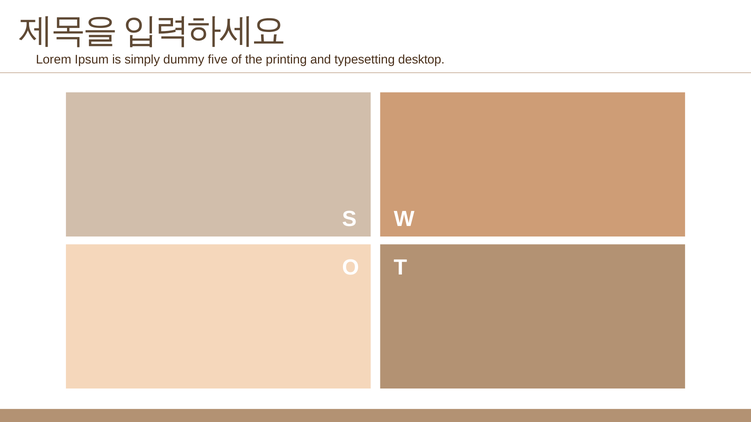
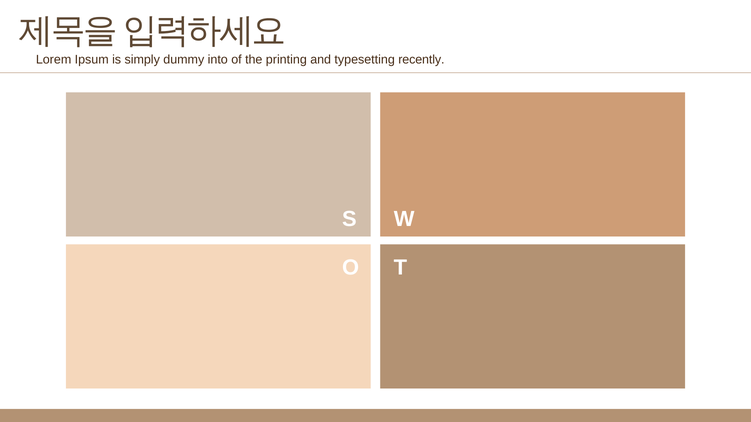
five: five -> into (218, 60)
desktop: desktop -> recently (421, 60)
